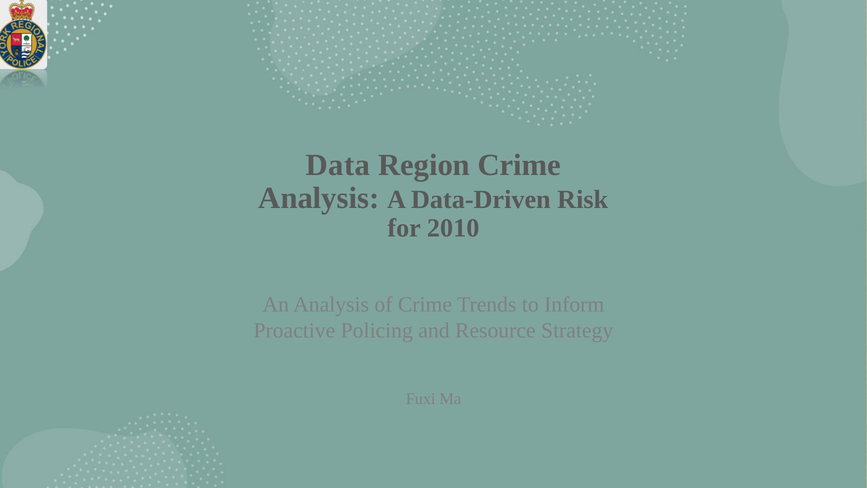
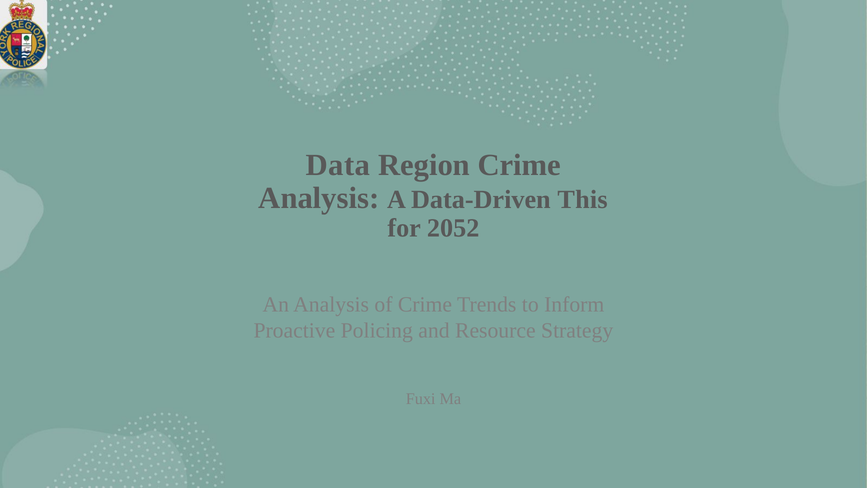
Risk: Risk -> This (583, 199)
2010: 2010 -> 2052 (453, 228)
